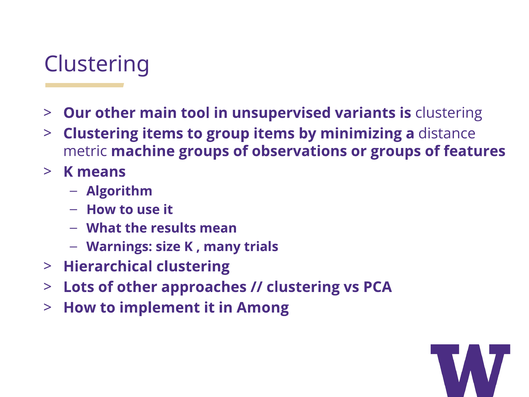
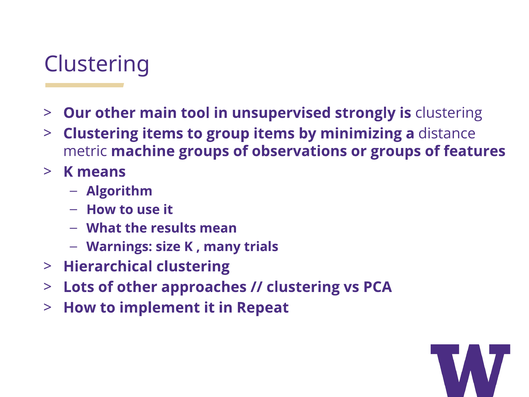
variants: variants -> strongly (365, 113)
Among: Among -> Repeat (263, 308)
